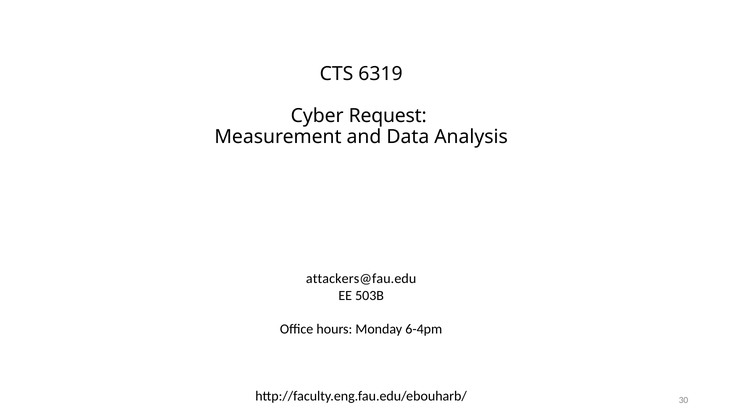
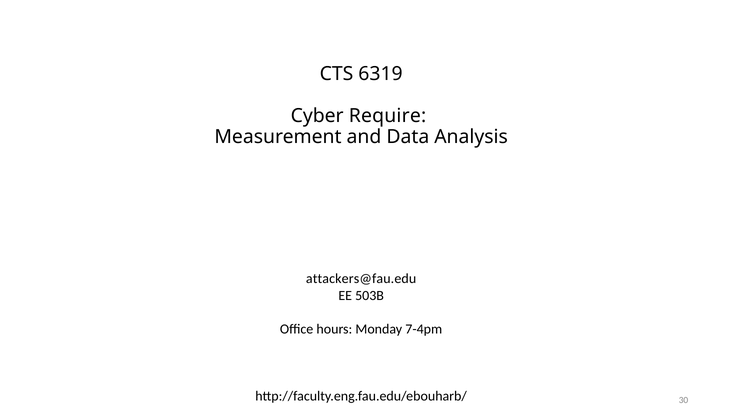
Request: Request -> Require (388, 116)
6-4pm: 6-4pm -> 7-4pm (424, 329)
